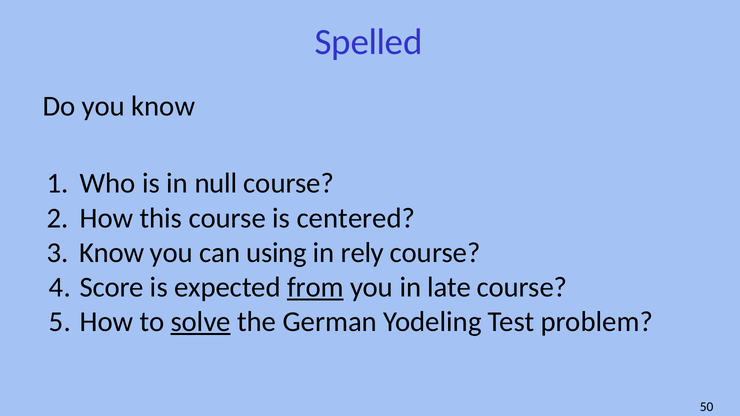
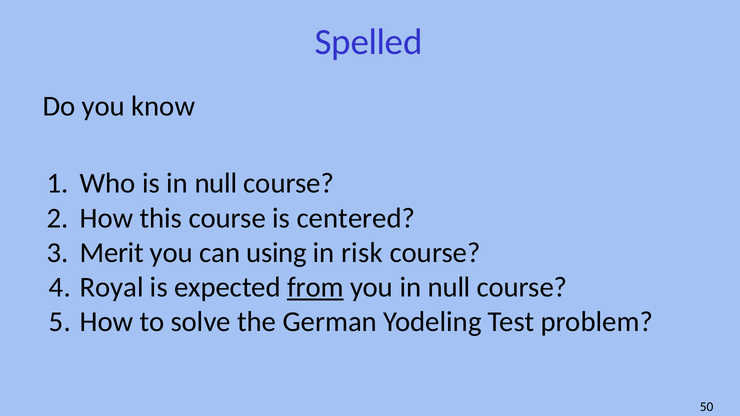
Know: Know -> Merit (112, 253)
rely: rely -> risk (362, 253)
Score: Score -> Royal (112, 287)
you in late: late -> null (449, 287)
solve underline: present -> none (201, 322)
